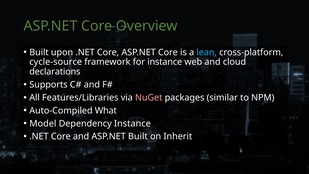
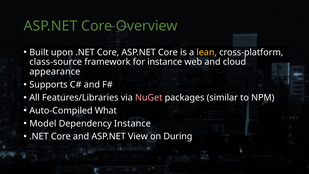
lean colour: light blue -> yellow (207, 52)
cycle-source: cycle-source -> class-source (56, 62)
declarations: declarations -> appearance (55, 72)
ASP.NET Built: Built -> View (138, 136)
Inherit: Inherit -> During (178, 136)
